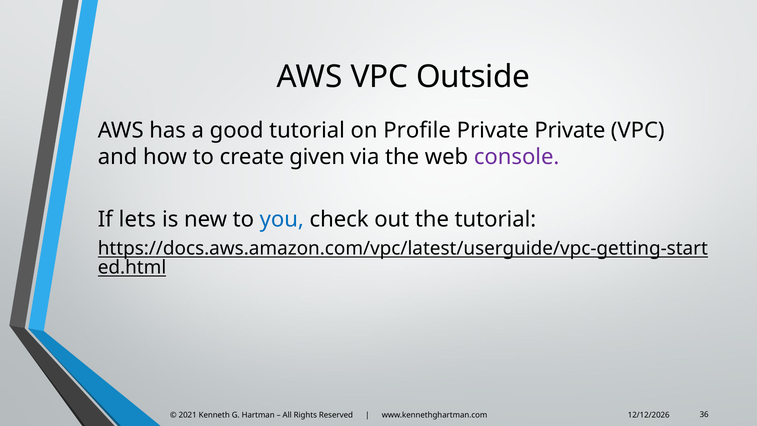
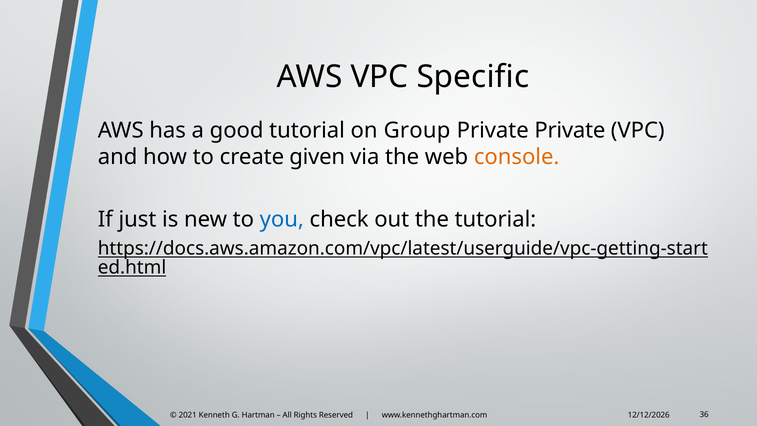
Outside: Outside -> Specific (473, 77)
Profile: Profile -> Group (417, 130)
console colour: purple -> orange (517, 157)
lets: lets -> just (137, 219)
